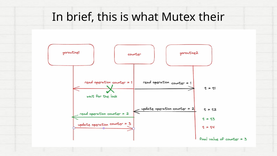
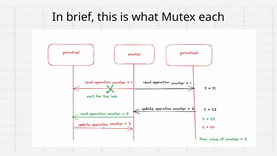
their: their -> each (212, 17)
